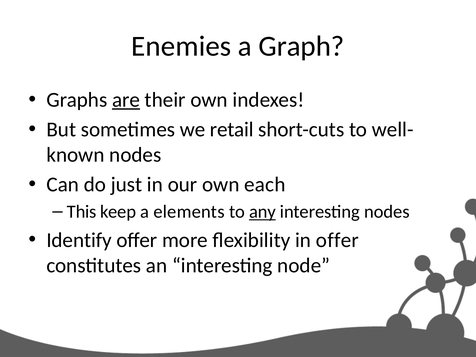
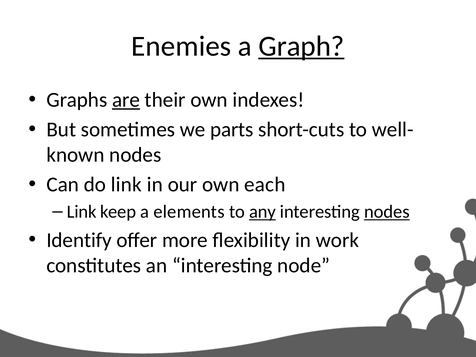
Graph underline: none -> present (301, 46)
retail: retail -> parts (232, 129)
do just: just -> link (126, 185)
This: This -> Link (82, 212)
nodes underline: none -> present (387, 212)
in offer: offer -> work (337, 240)
